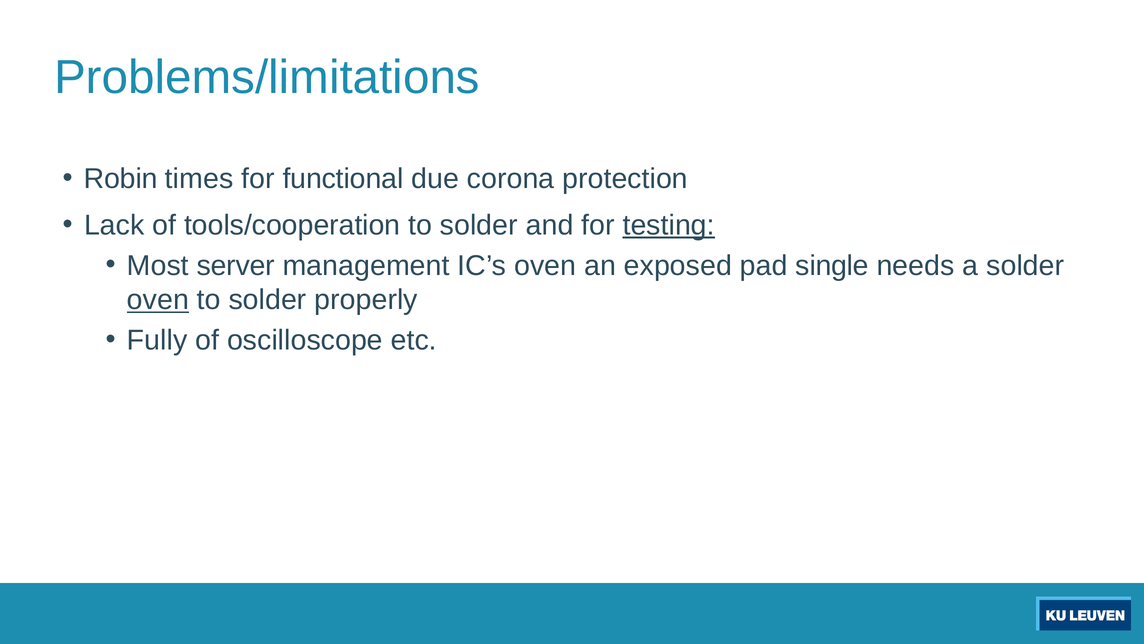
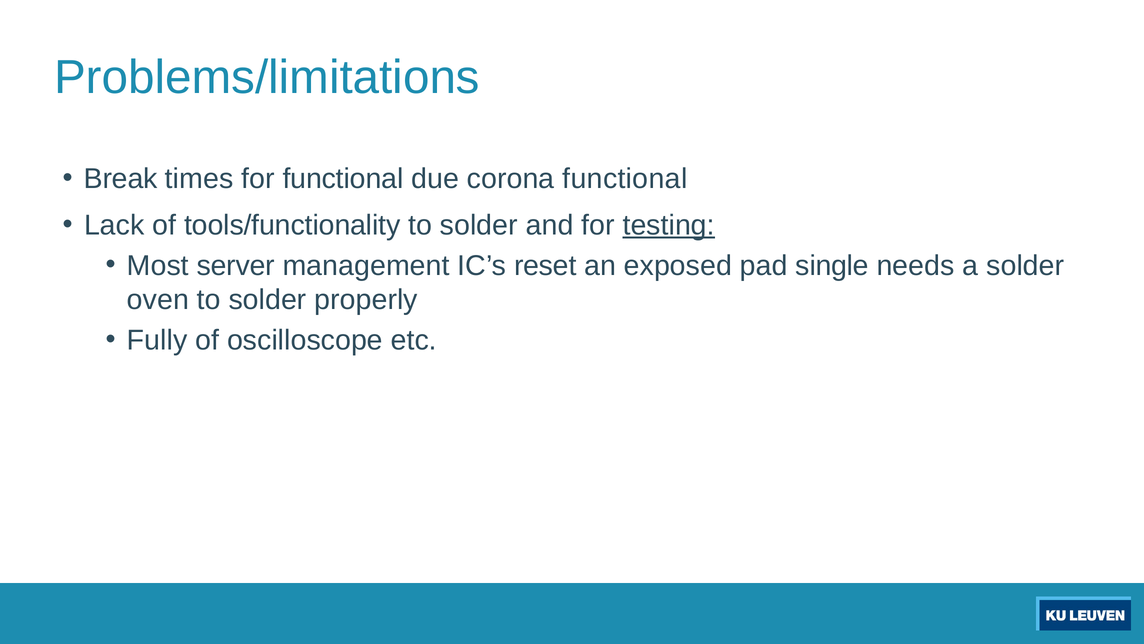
Robin: Robin -> Break (121, 179)
corona protection: protection -> functional (625, 179)
tools/cooperation: tools/cooperation -> tools/functionality (292, 225)
IC’s oven: oven -> reset (545, 265)
oven underline: present -> none (158, 300)
